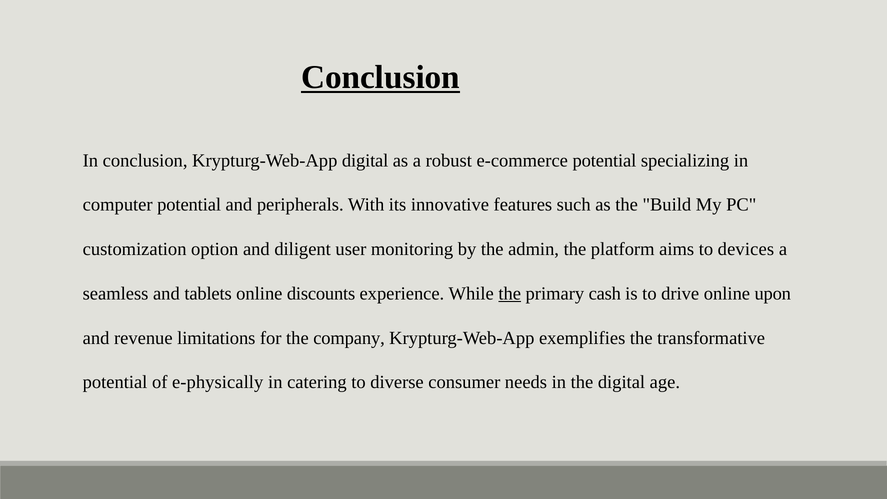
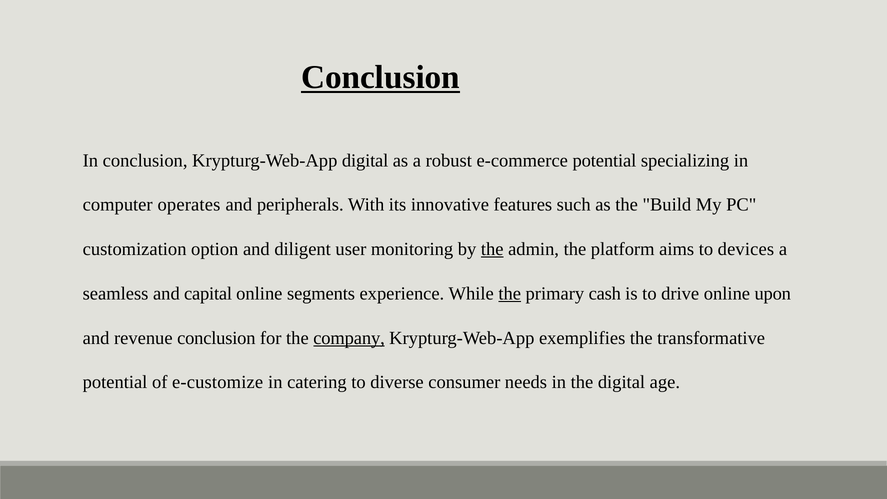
computer potential: potential -> operates (189, 205)
the underline: none -> present (492, 249)
tablets: tablets -> capital (208, 294)
discounts: discounts -> segments (321, 294)
revenue limitations: limitations -> conclusion (216, 338)
company underline: none -> present (349, 338)
e-physically: e-physically -> e-customize (218, 382)
